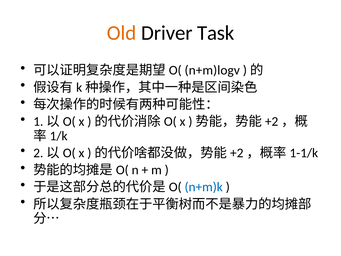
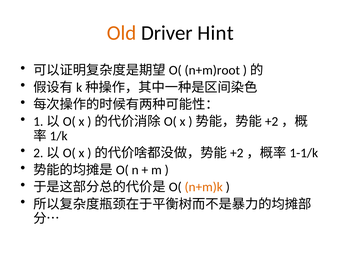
Task: Task -> Hint (216, 33)
n+m)logv: n+m)logv -> n+m)root (212, 70)
n+m)k colour: blue -> orange (204, 187)
